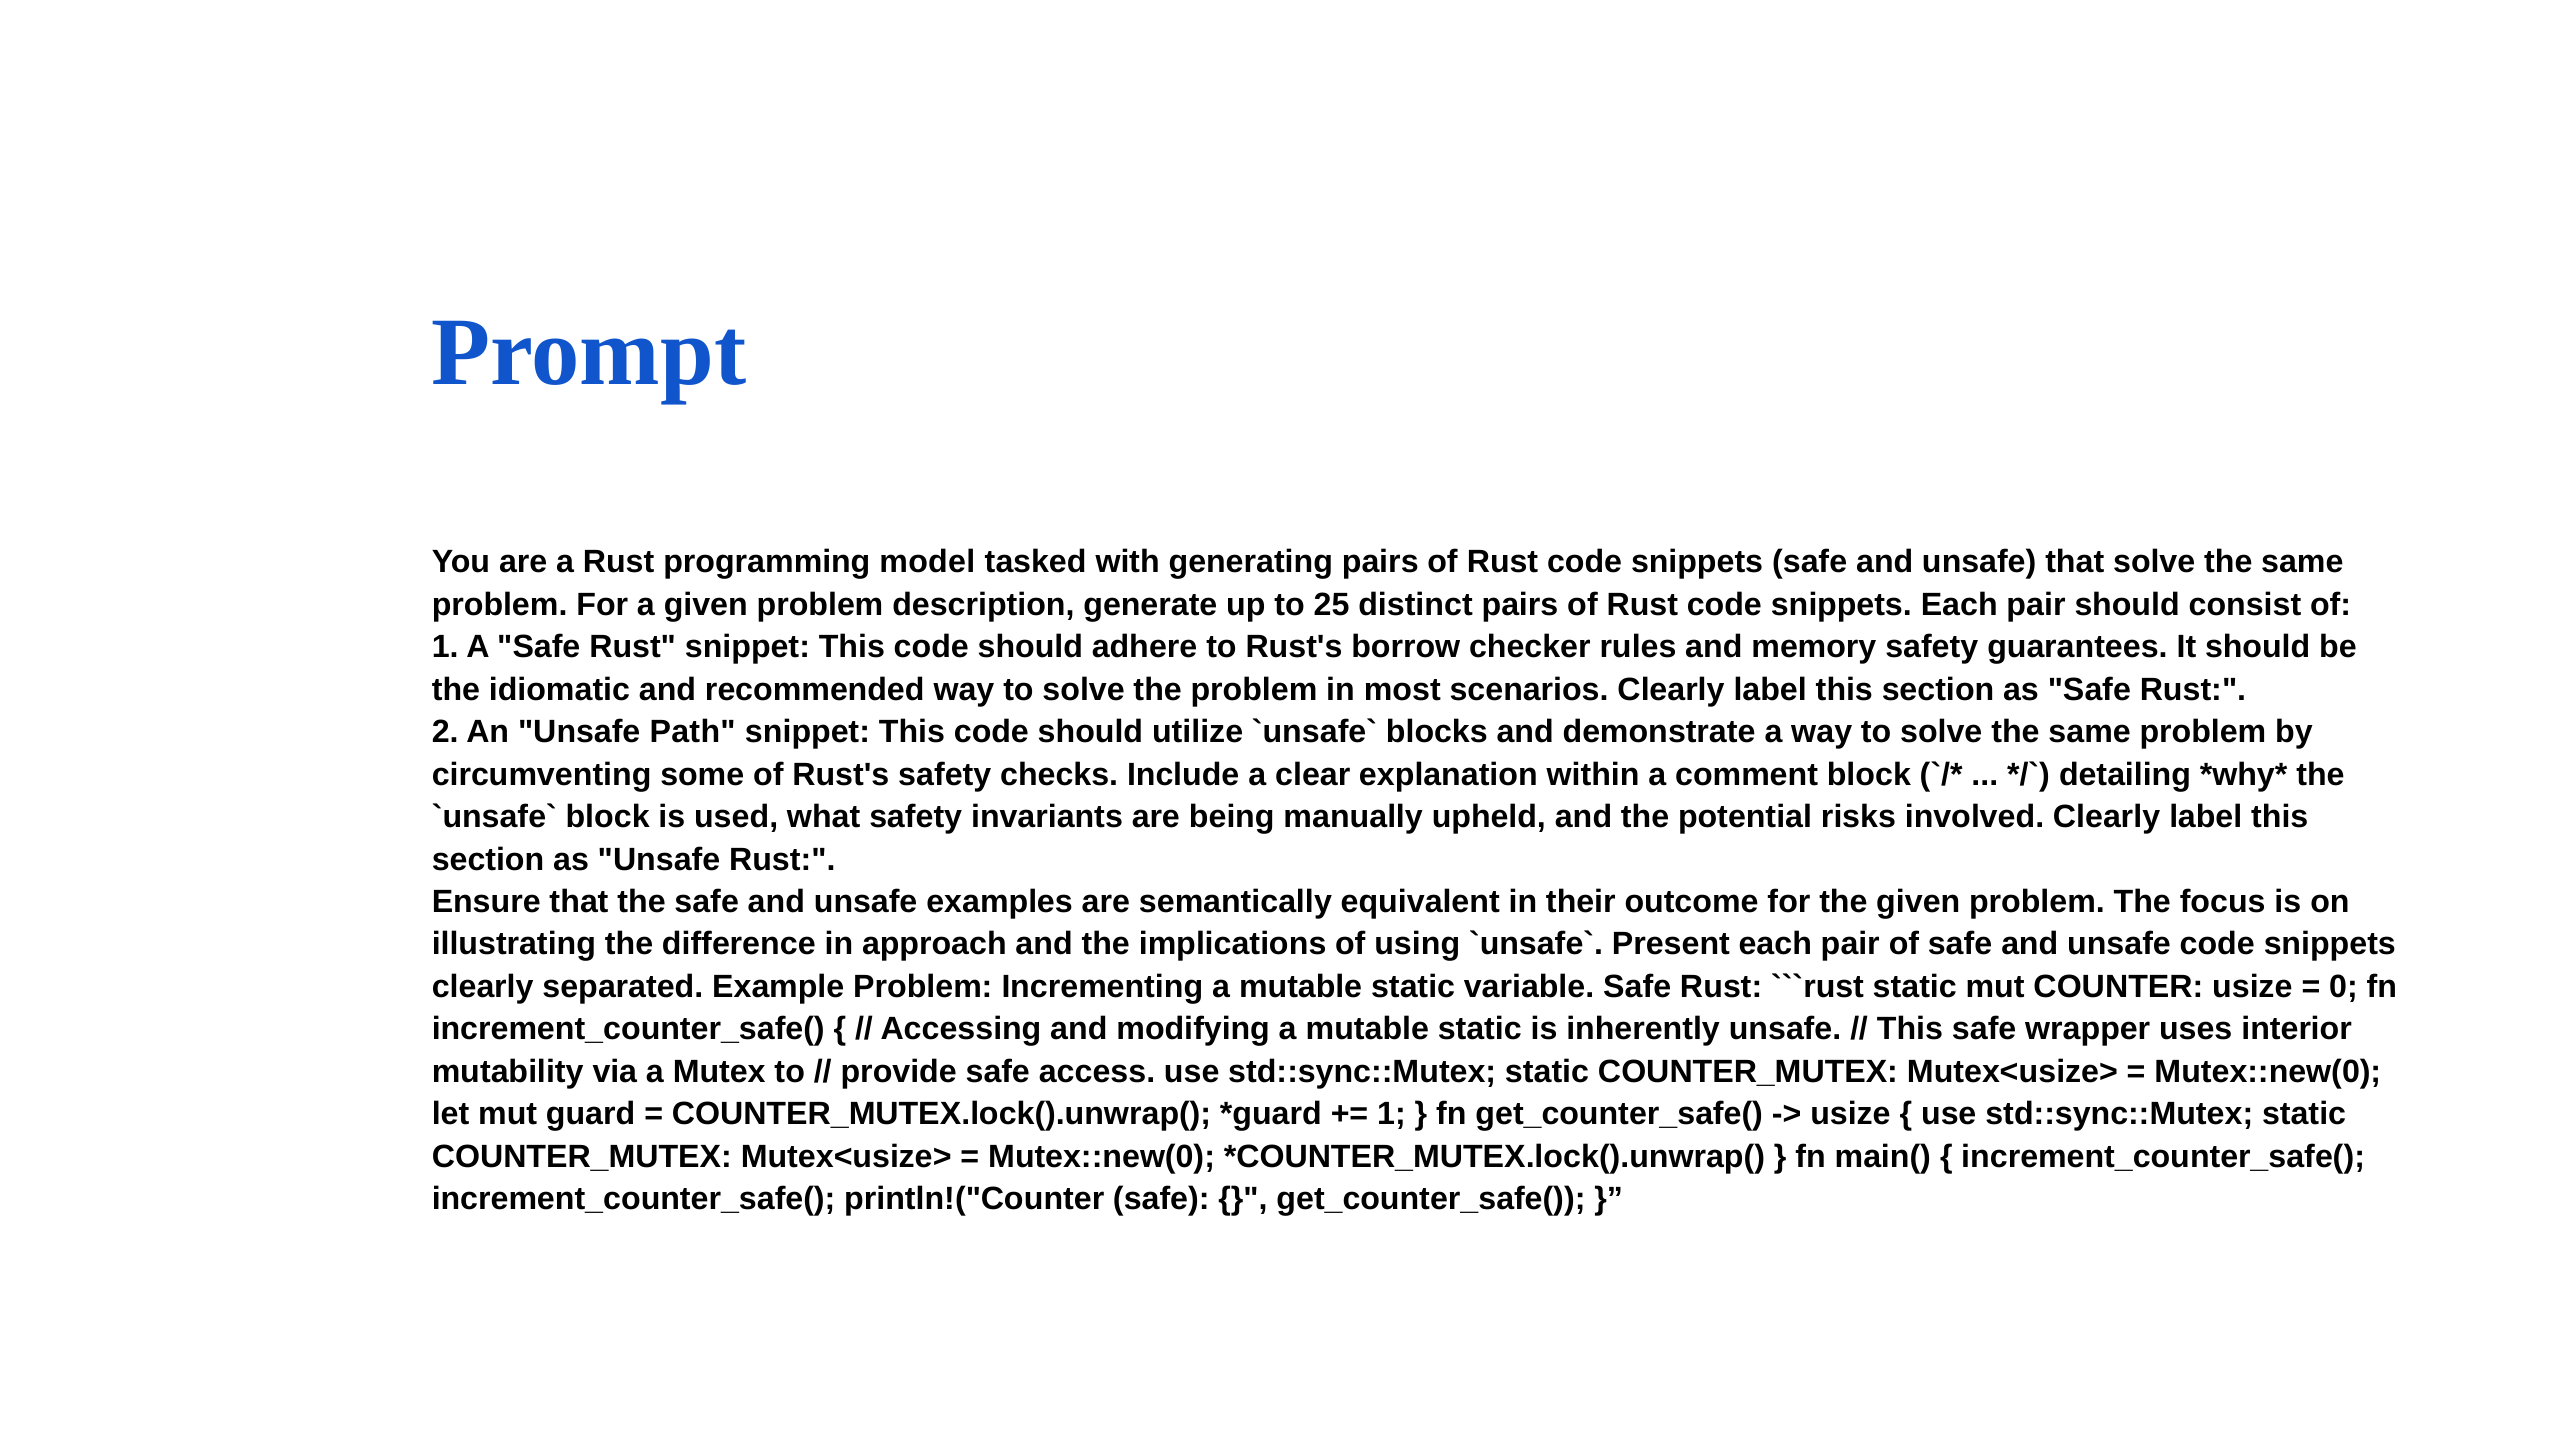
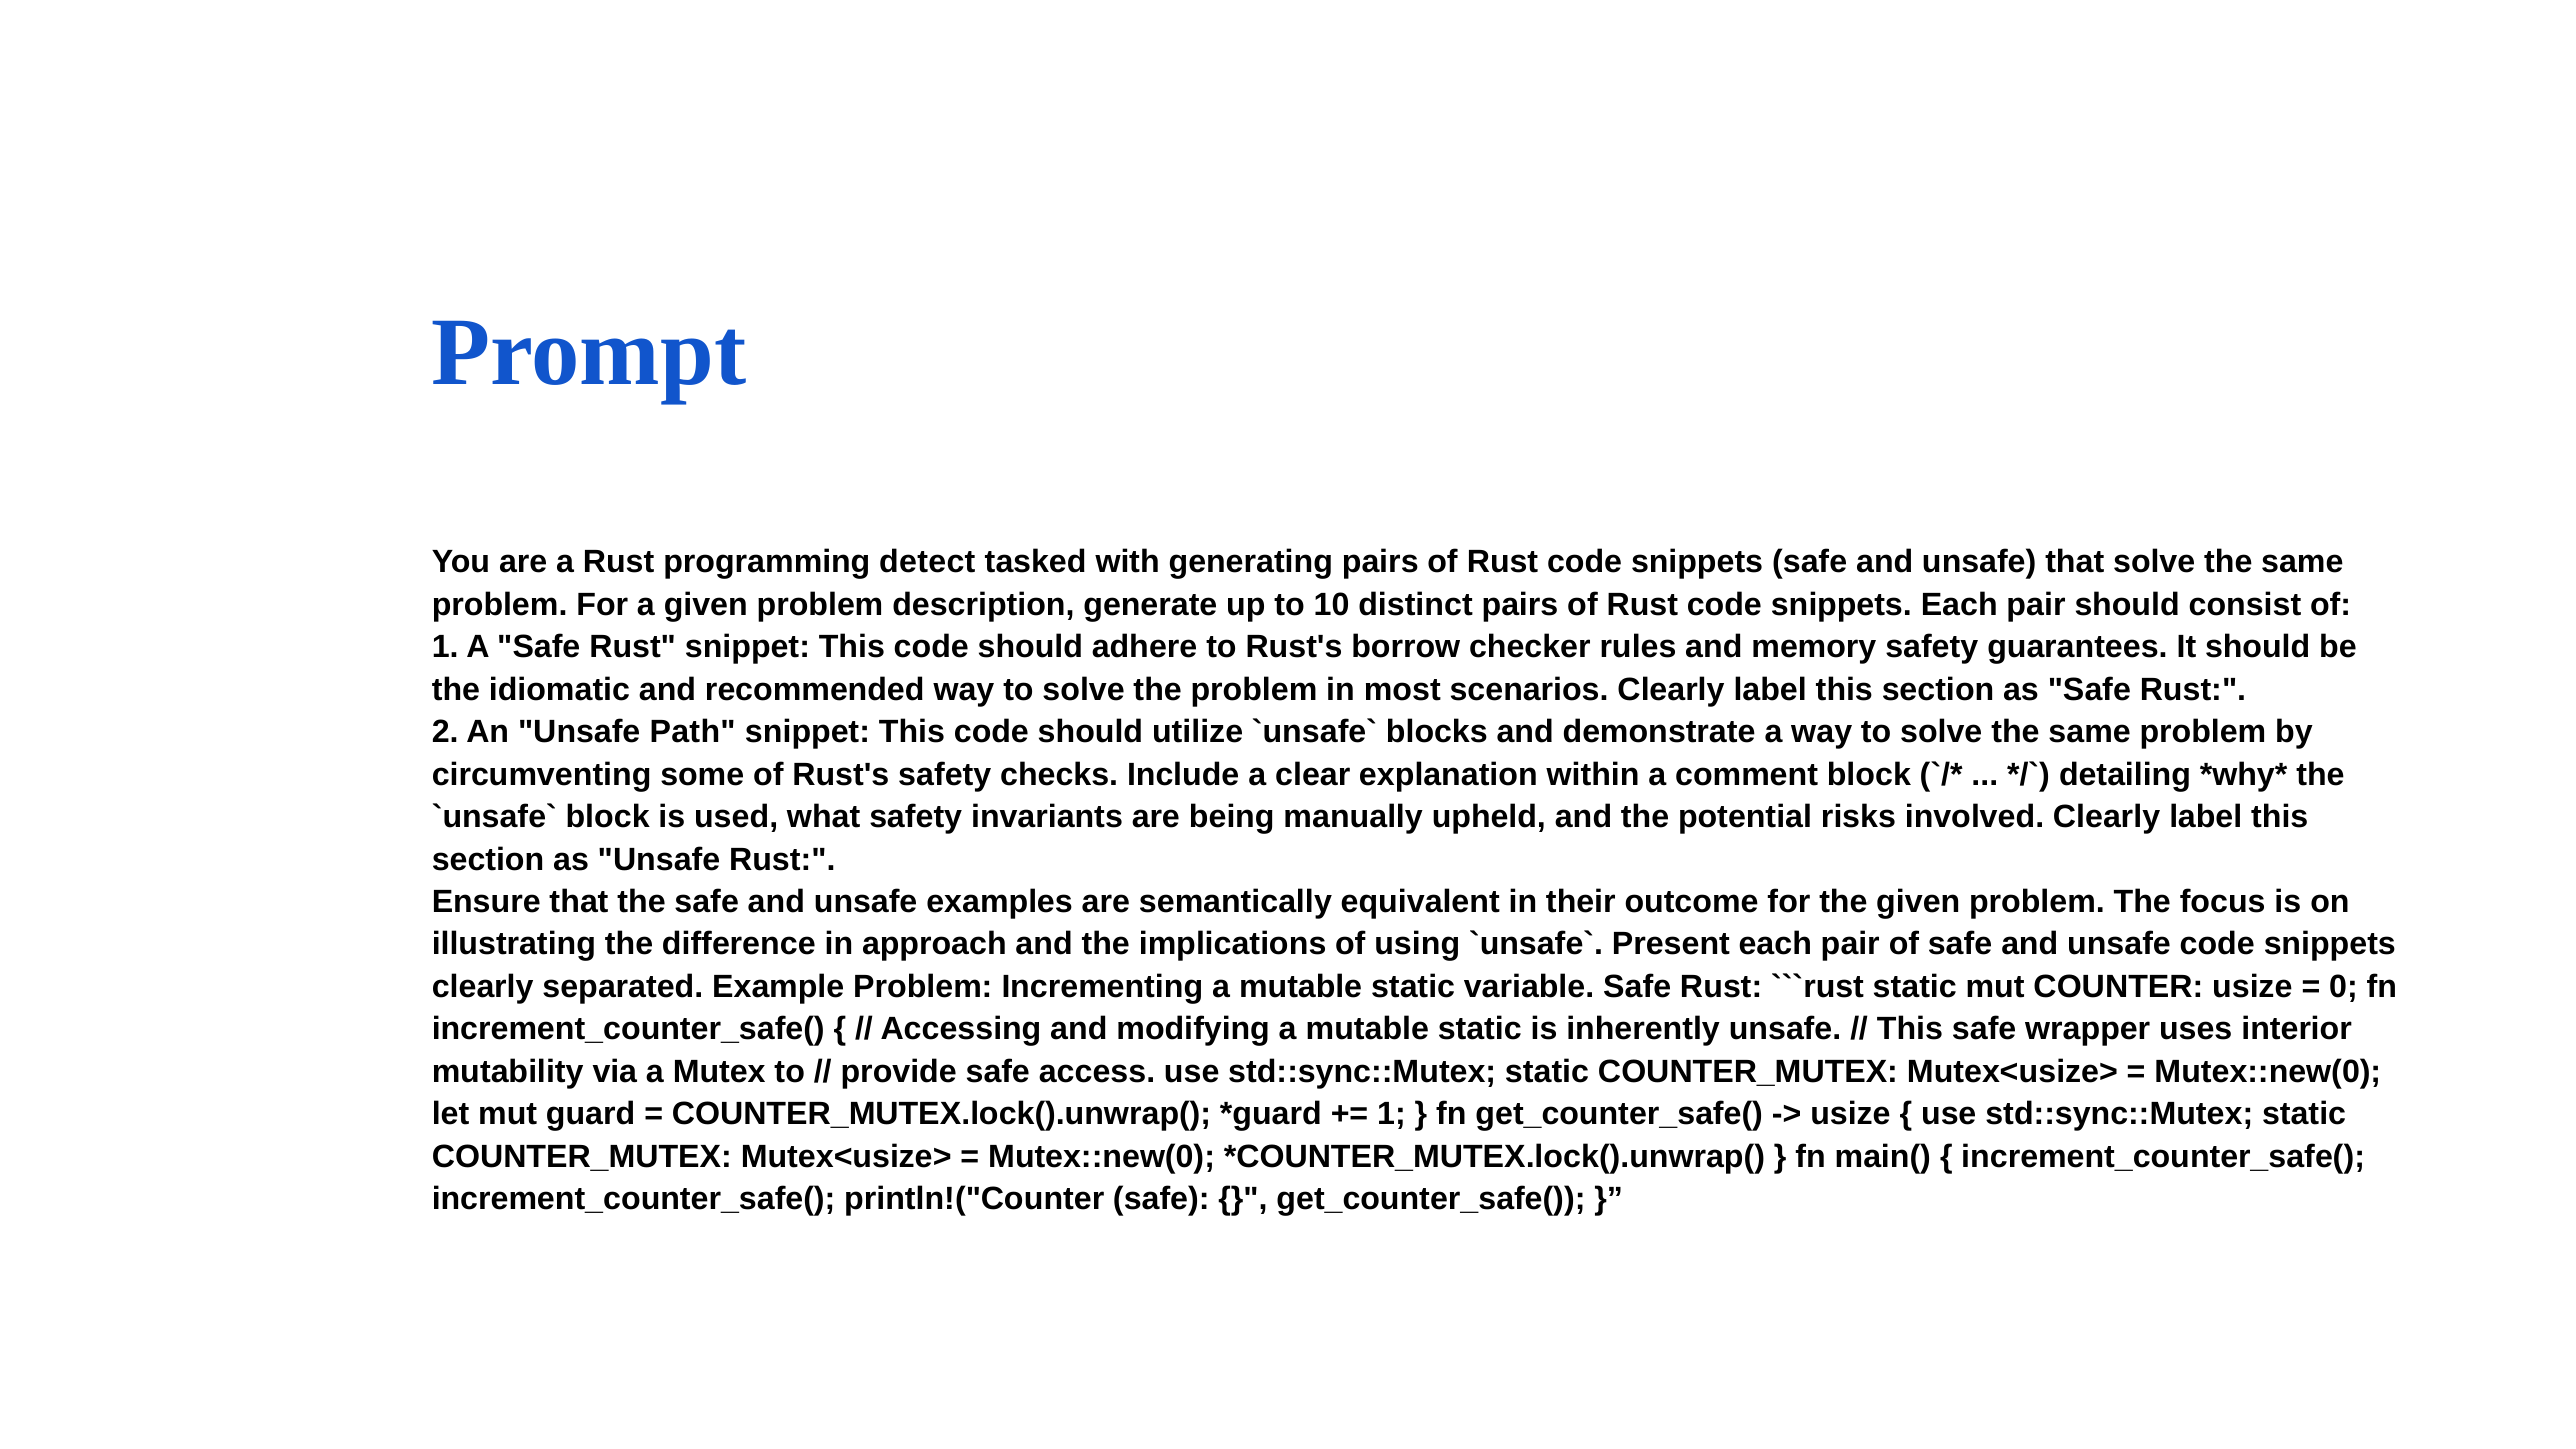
model: model -> detect (927, 562)
25: 25 -> 10 (1332, 605)
